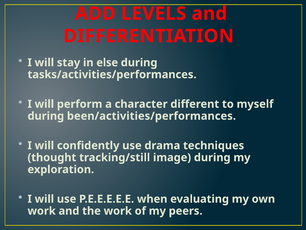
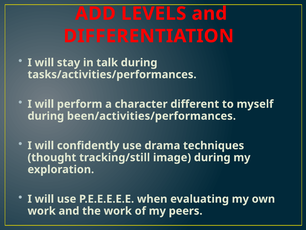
else: else -> talk (107, 62)
